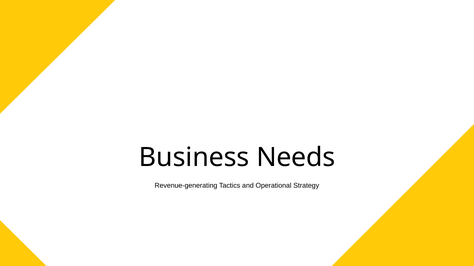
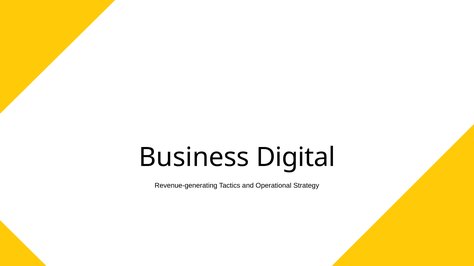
Needs: Needs -> Digital (296, 158)
